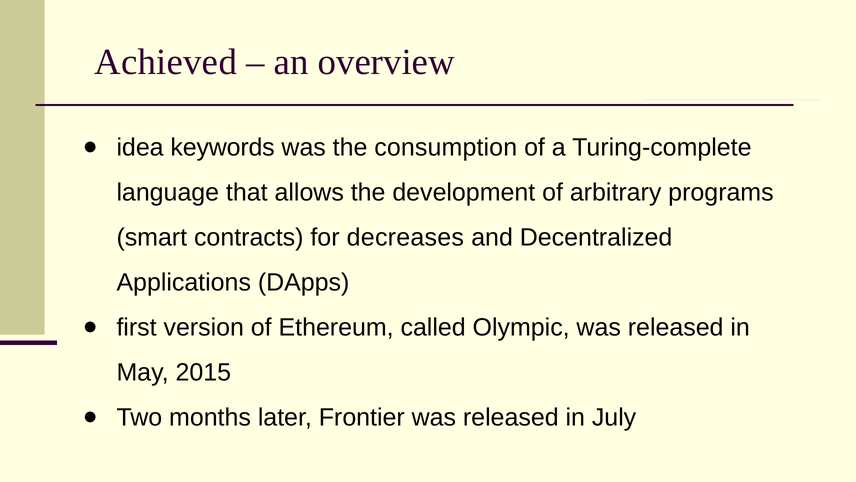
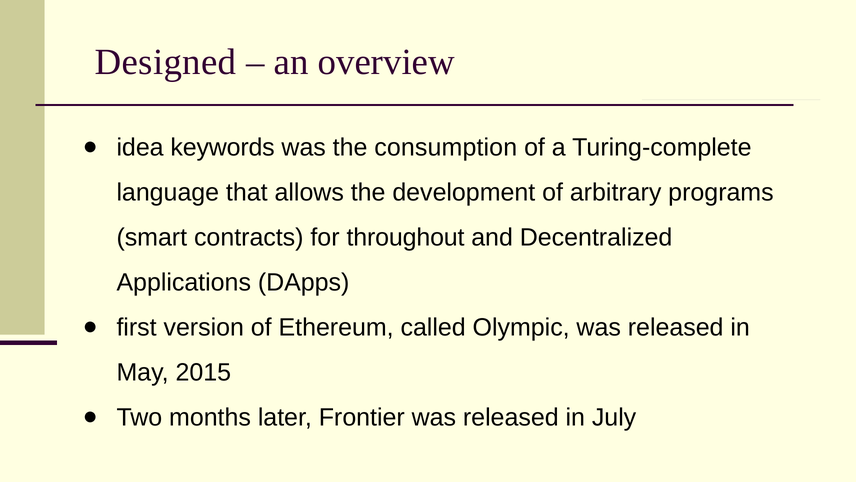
Achieved: Achieved -> Designed (165, 62)
decreases: decreases -> throughout (406, 237)
